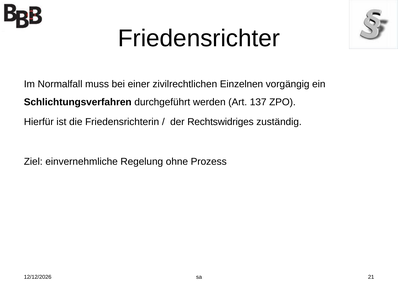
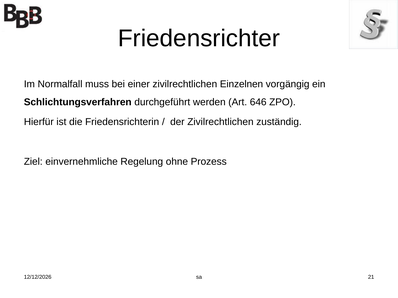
137: 137 -> 646 (258, 102)
der Rechtswidriges: Rechtswidriges -> Zivilrechtlichen (220, 122)
